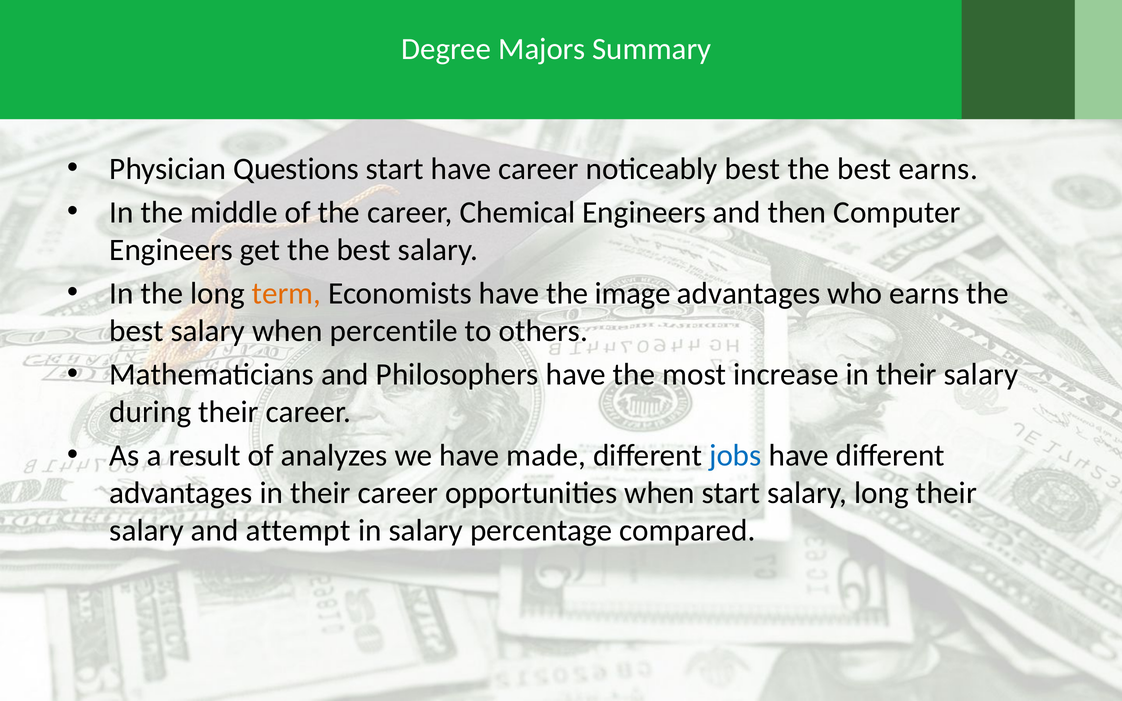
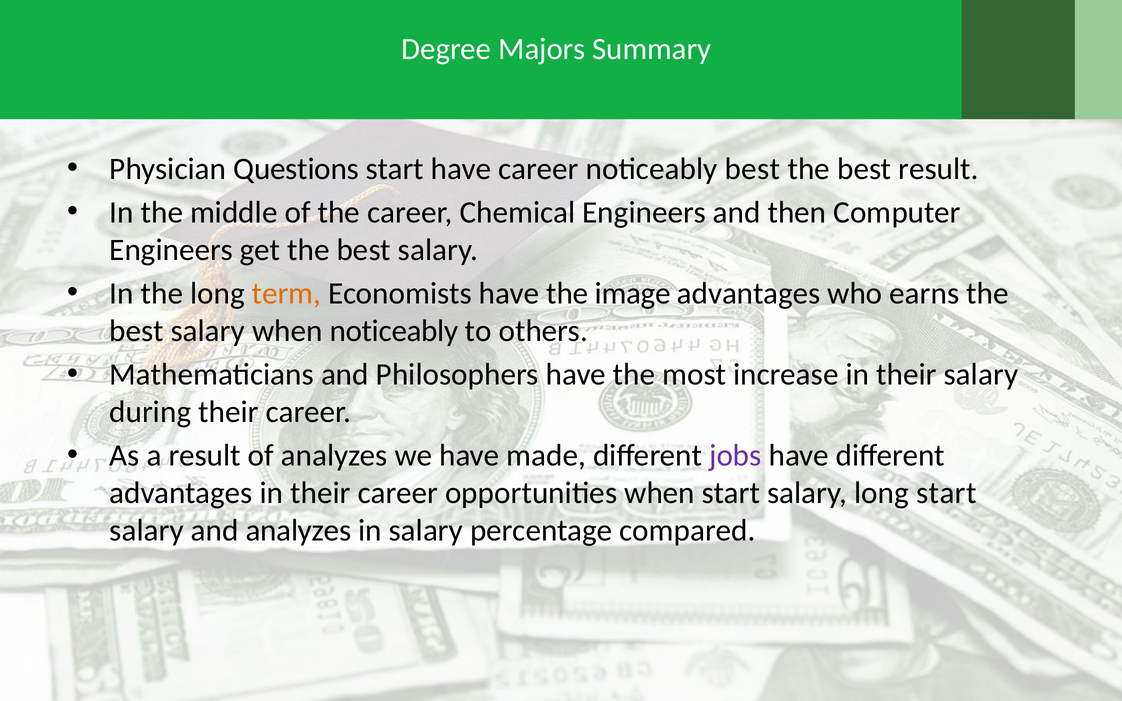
best earns: earns -> result (938, 169)
when percentile: percentile -> noticeably (394, 331)
jobs colour: blue -> purple (735, 456)
long their: their -> start (946, 493)
and attempt: attempt -> analyzes (298, 531)
